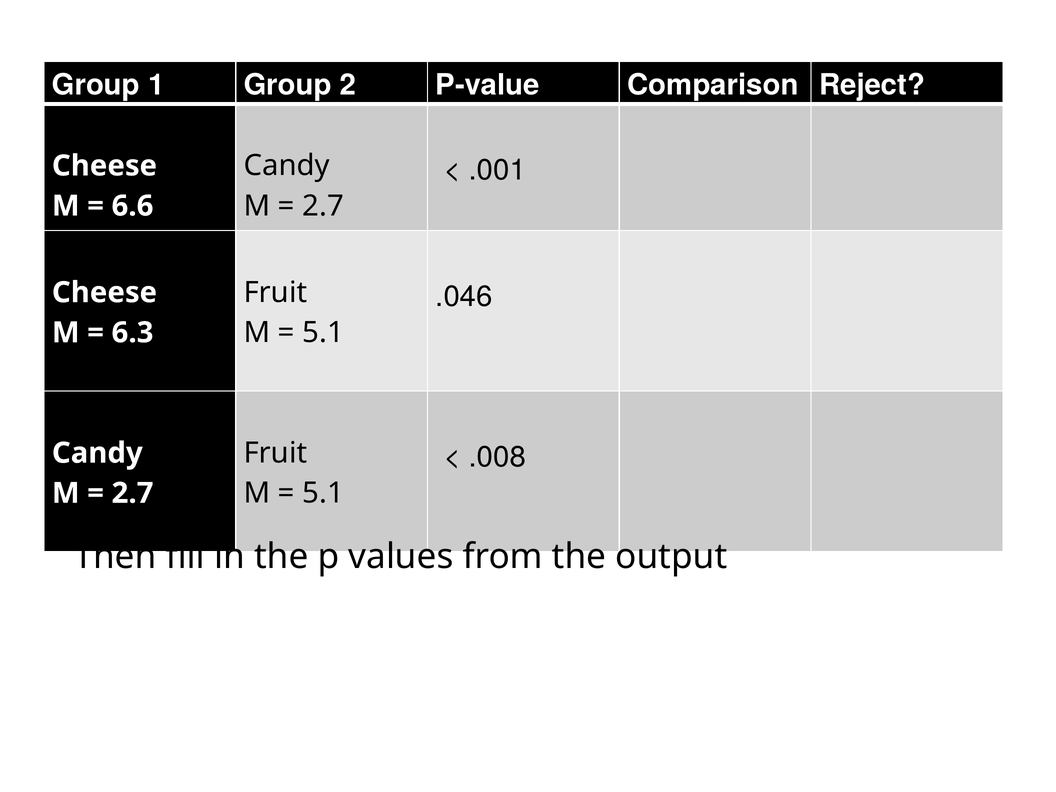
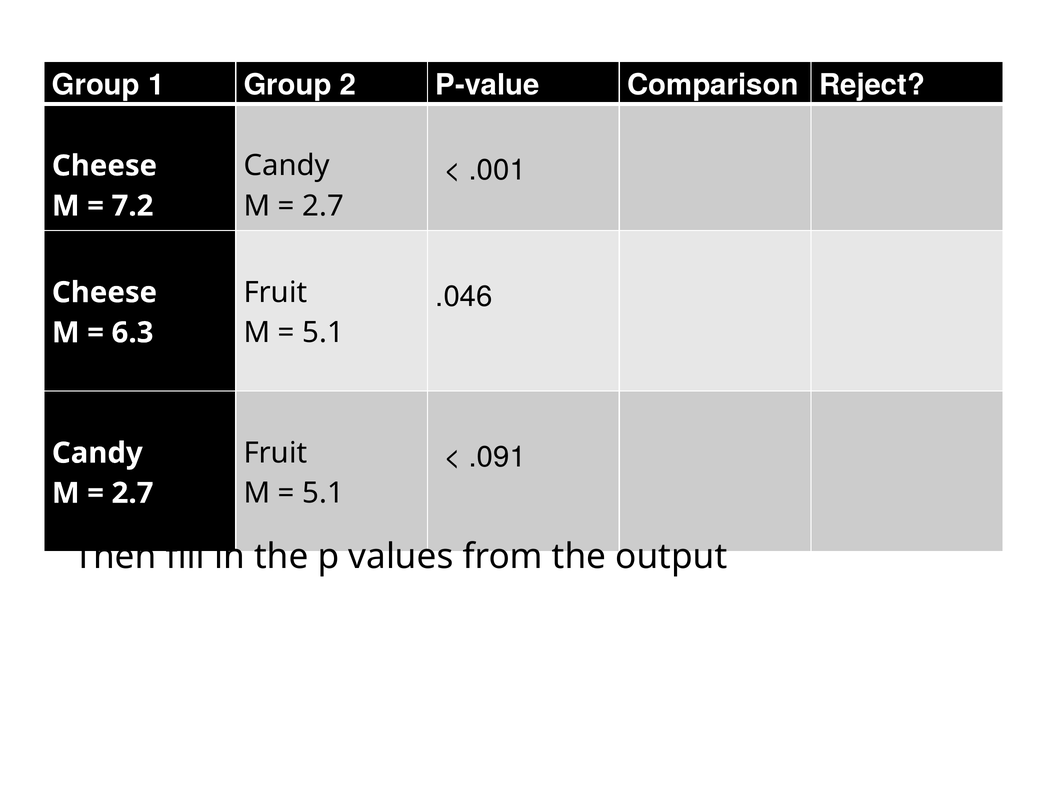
6.6: 6.6 -> 7.2 (133, 206)
.008: .008 -> .091 (497, 457)
